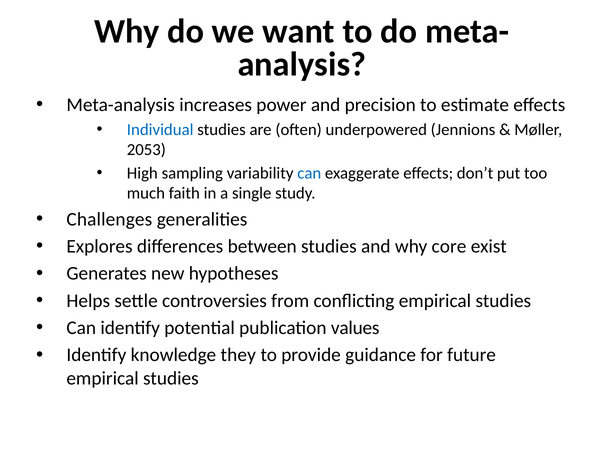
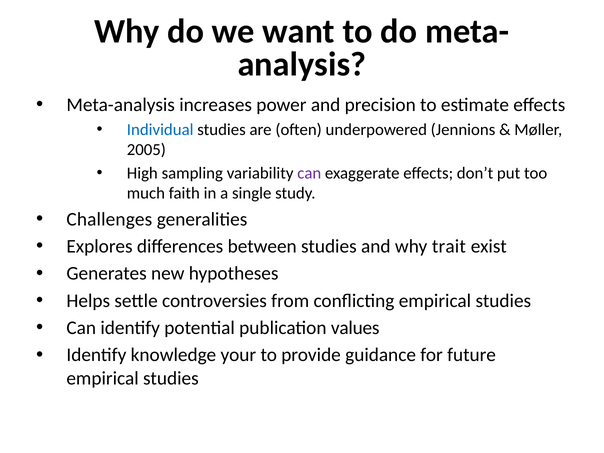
2053: 2053 -> 2005 (146, 150)
can colour: blue -> purple (309, 173)
core: core -> trait (449, 246)
they: they -> your (238, 355)
